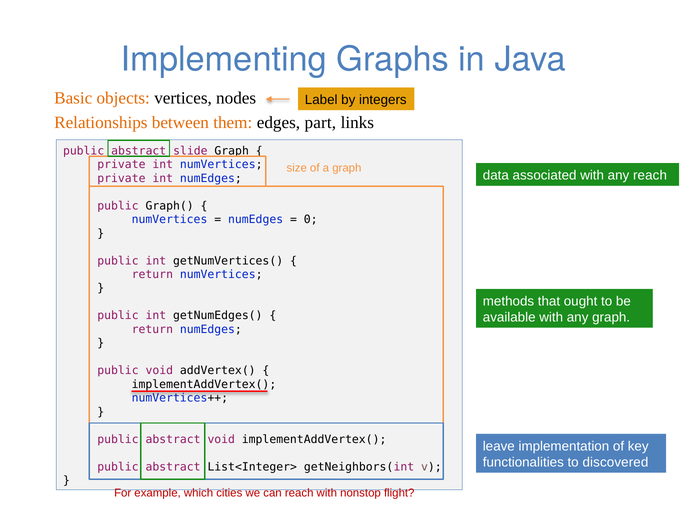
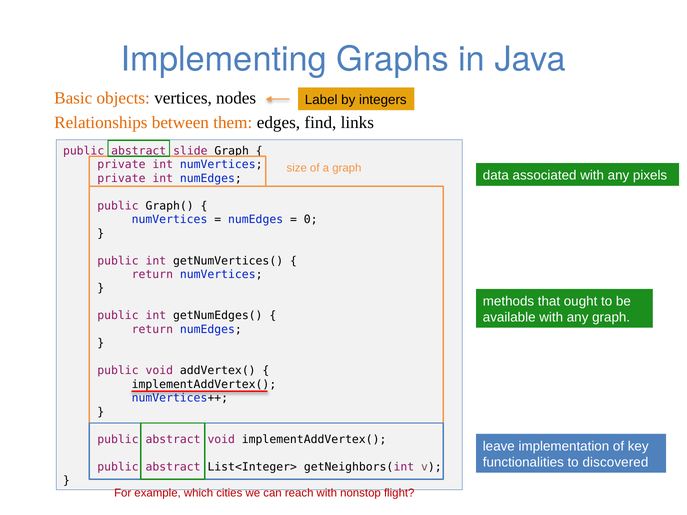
part: part -> find (320, 123)
any reach: reach -> pixels (650, 175)
